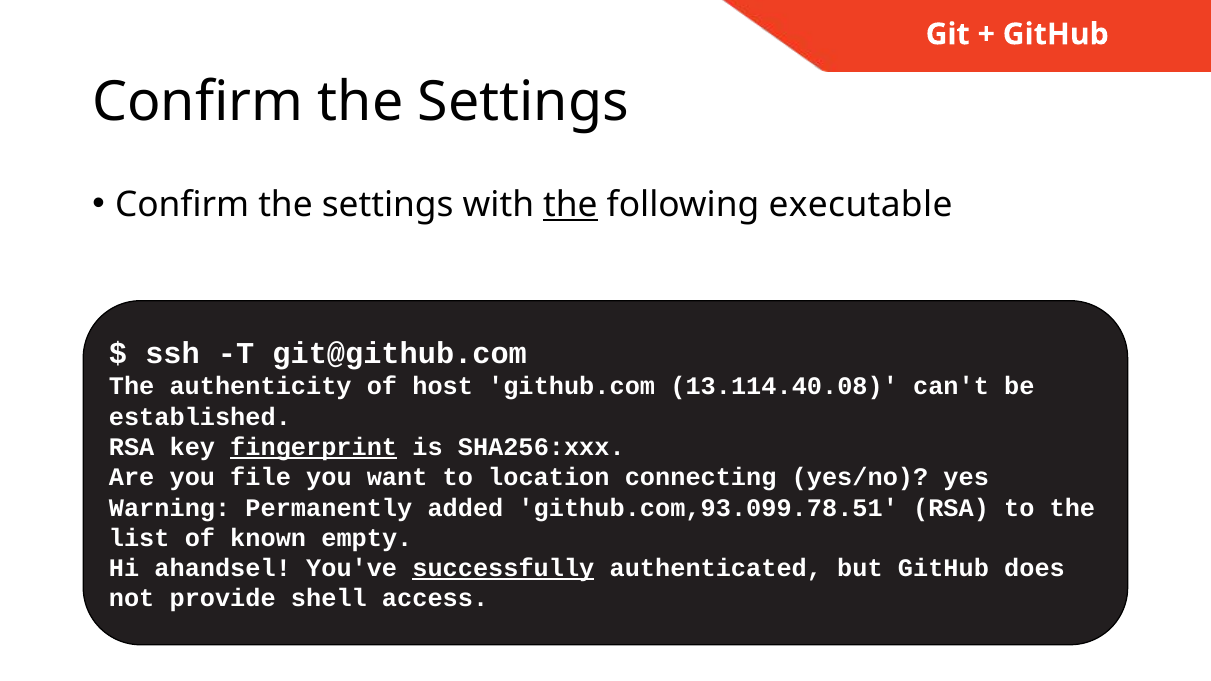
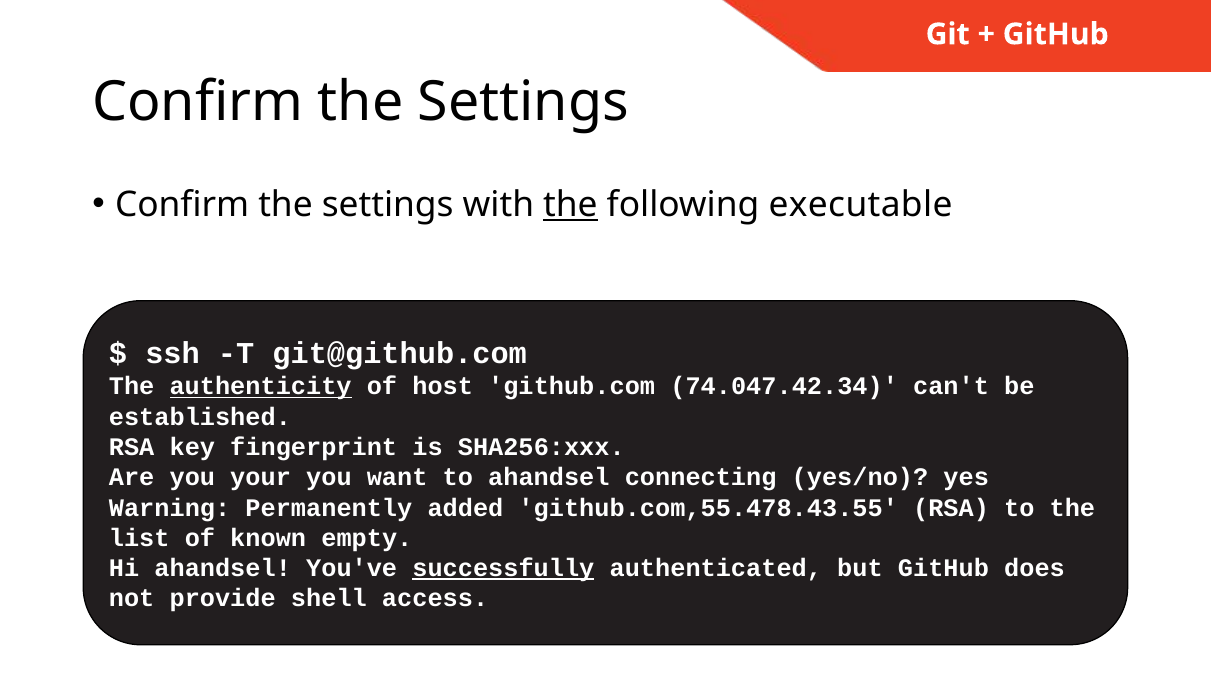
authenticity underline: none -> present (261, 387)
13.114.40.08: 13.114.40.08 -> 74.047.42.34 (784, 387)
fingerprint underline: present -> none (314, 447)
file: file -> your (261, 478)
to location: location -> ahandsel (549, 478)
github.com,93.099.78.51: github.com,93.099.78.51 -> github.com,55.478.43.55 (708, 508)
